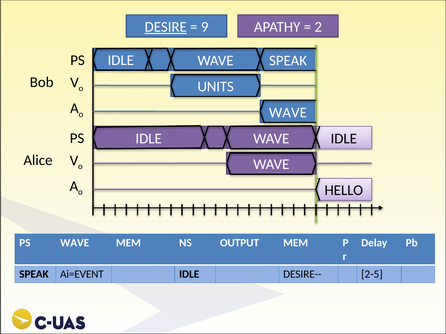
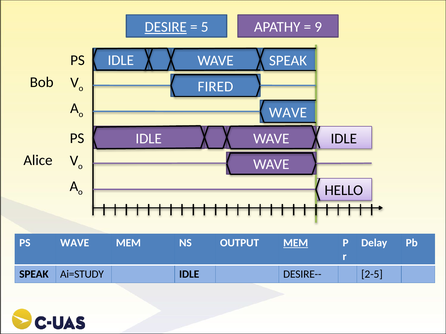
9: 9 -> 5 (205, 27)
2: 2 -> 9 (318, 27)
UNITS: UNITS -> FIRED (215, 87)
MEM underline: none -> present (296, 243)
Ai=EVENT: Ai=EVENT -> Ai=STUDY (82, 275)
